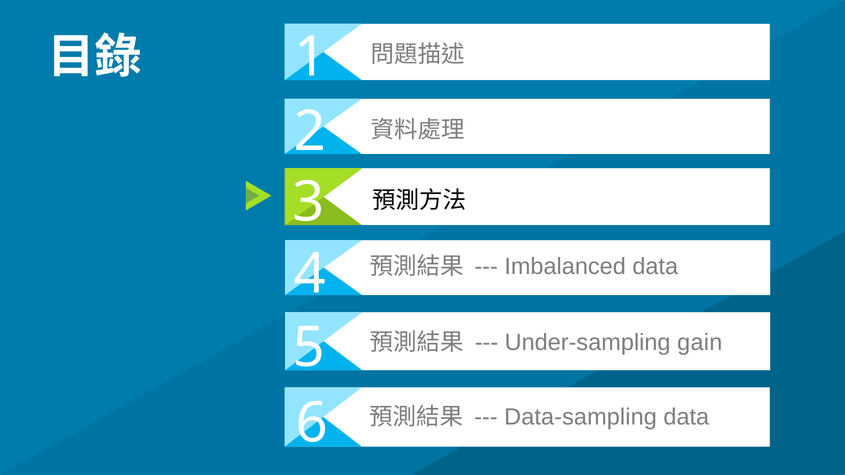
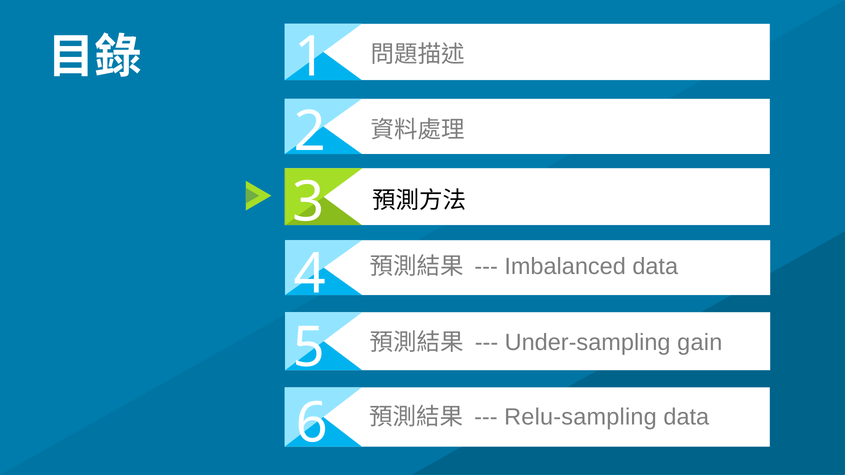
Data-sampling: Data-sampling -> Relu-sampling (580, 417)
